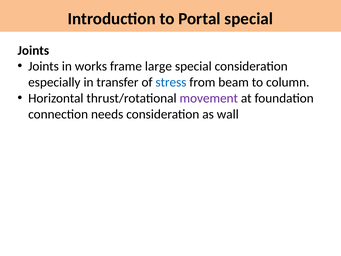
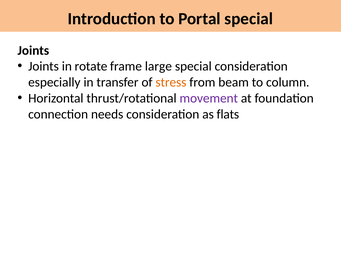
works: works -> rotate (91, 66)
stress colour: blue -> orange (171, 82)
wall: wall -> flats (228, 114)
